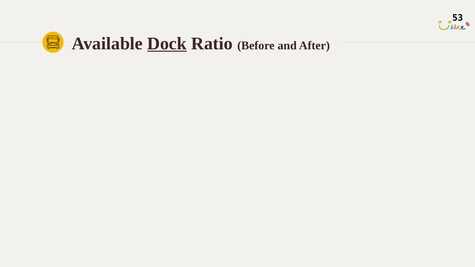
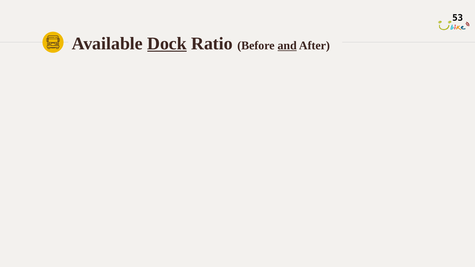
and underline: none -> present (287, 45)
